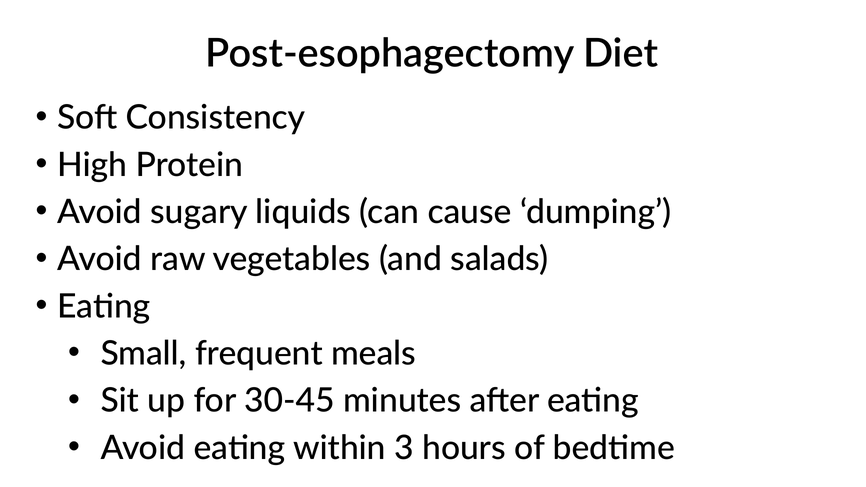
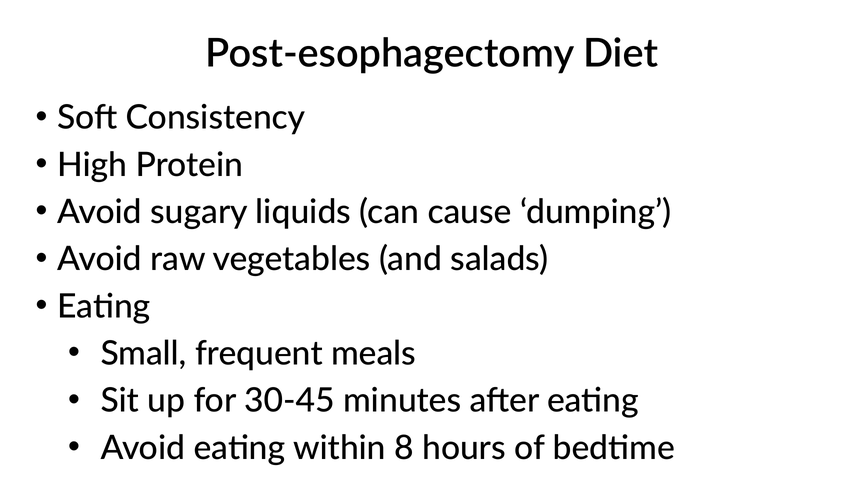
3: 3 -> 8 (404, 448)
